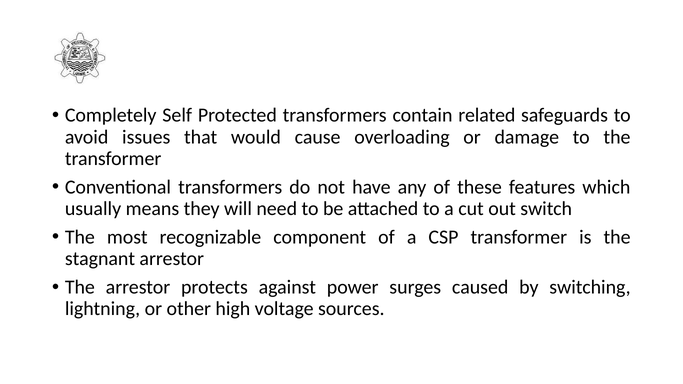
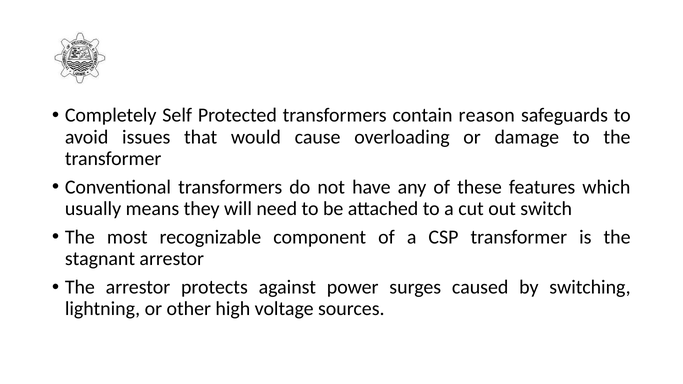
related: related -> reason (487, 115)
